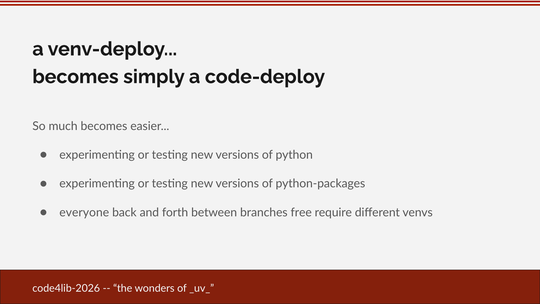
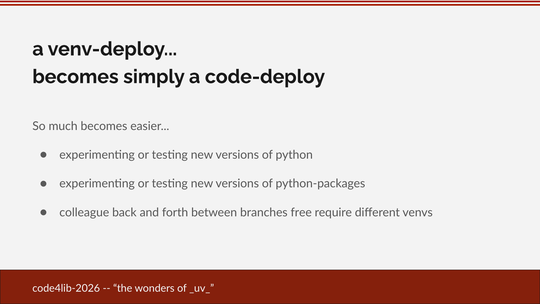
everyone: everyone -> colleague (84, 212)
